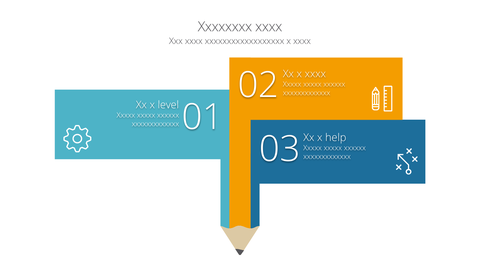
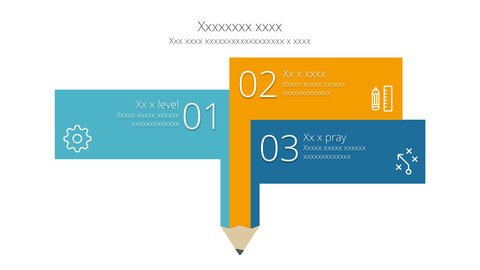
help: help -> pray (336, 138)
